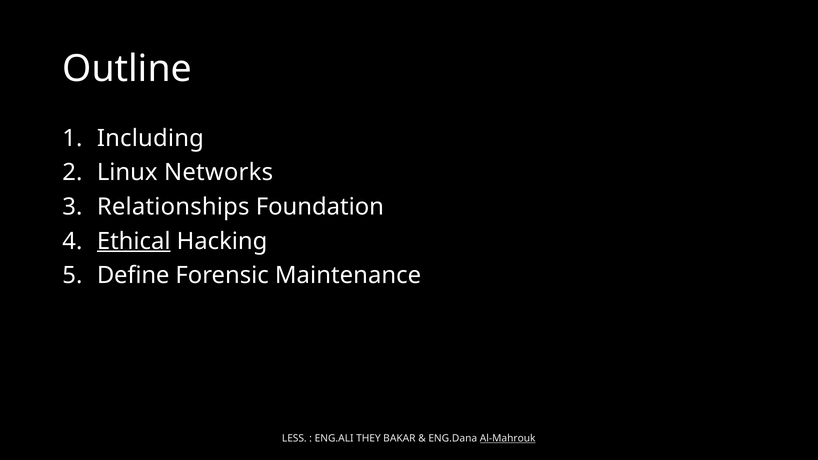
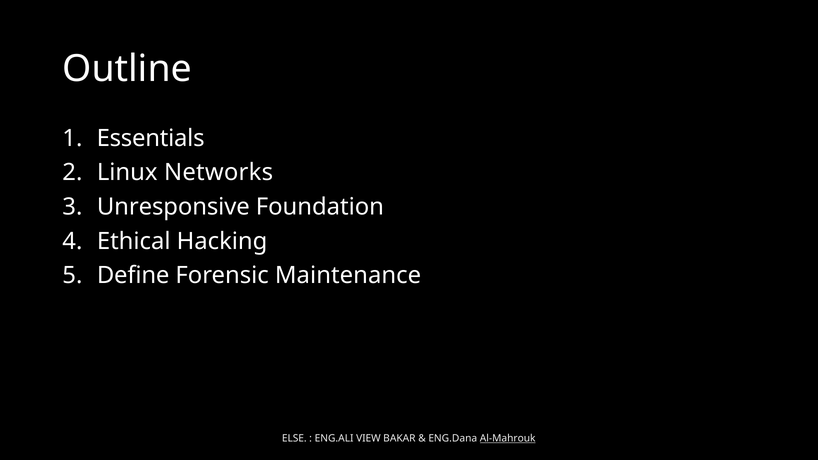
Including: Including -> Essentials (151, 138)
Relationships: Relationships -> Unresponsive (173, 207)
Ethical underline: present -> none (134, 241)
LESS: LESS -> ELSE (294, 439)
THEY: THEY -> VIEW (368, 439)
